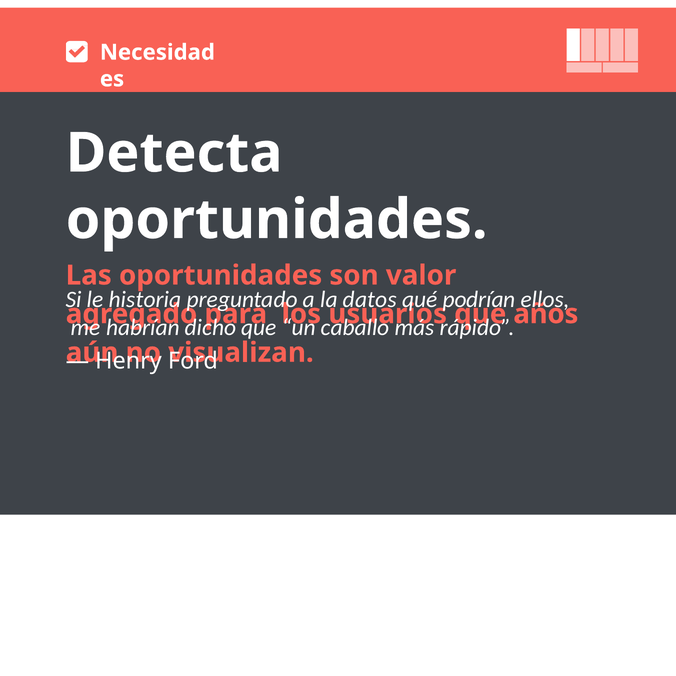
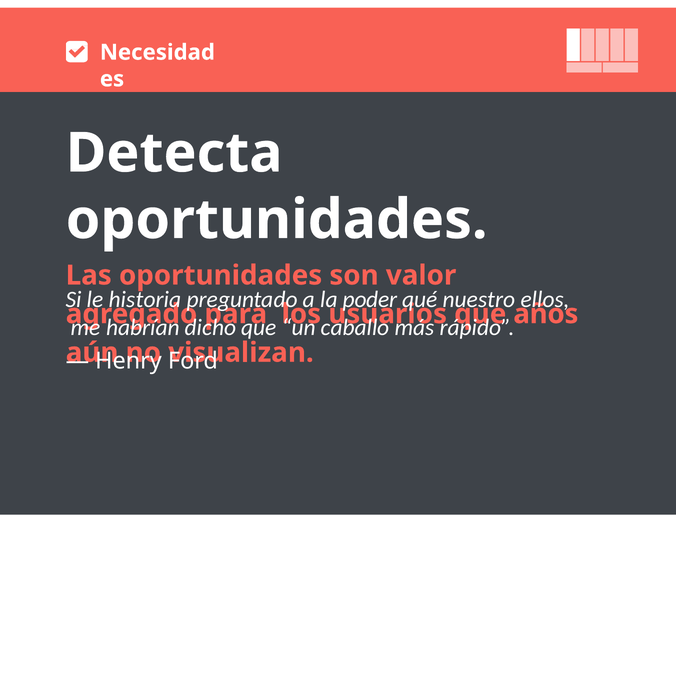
datos: datos -> poder (370, 300)
podrían: podrían -> nuestro (479, 300)
